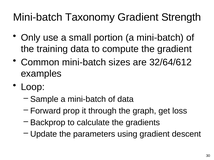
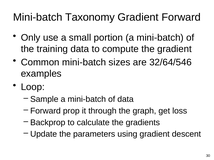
Gradient Strength: Strength -> Forward (181, 17)
32/64/612: 32/64/612 -> 32/64/546 (171, 62)
